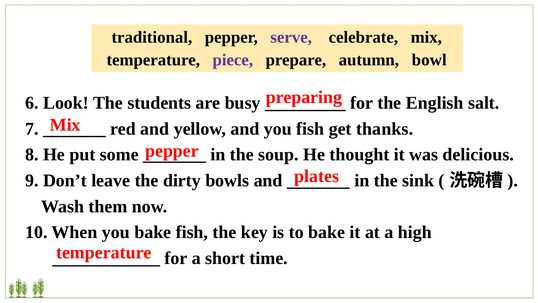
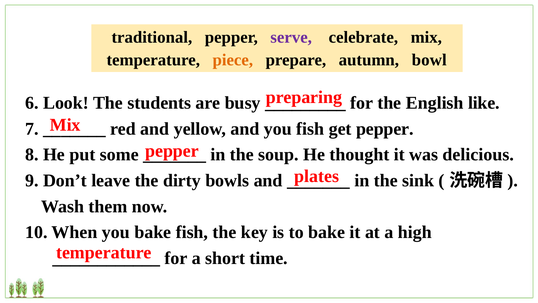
piece colour: purple -> orange (233, 60)
salt: salt -> like (484, 103)
get thanks: thanks -> pepper (385, 129)
